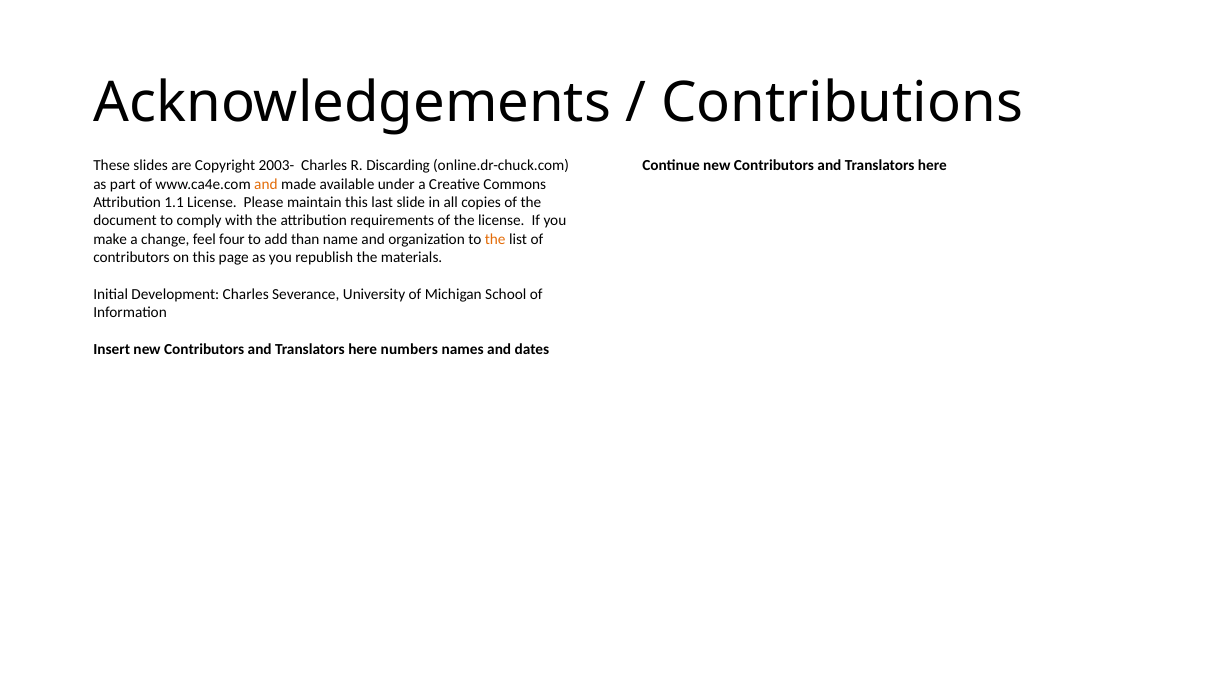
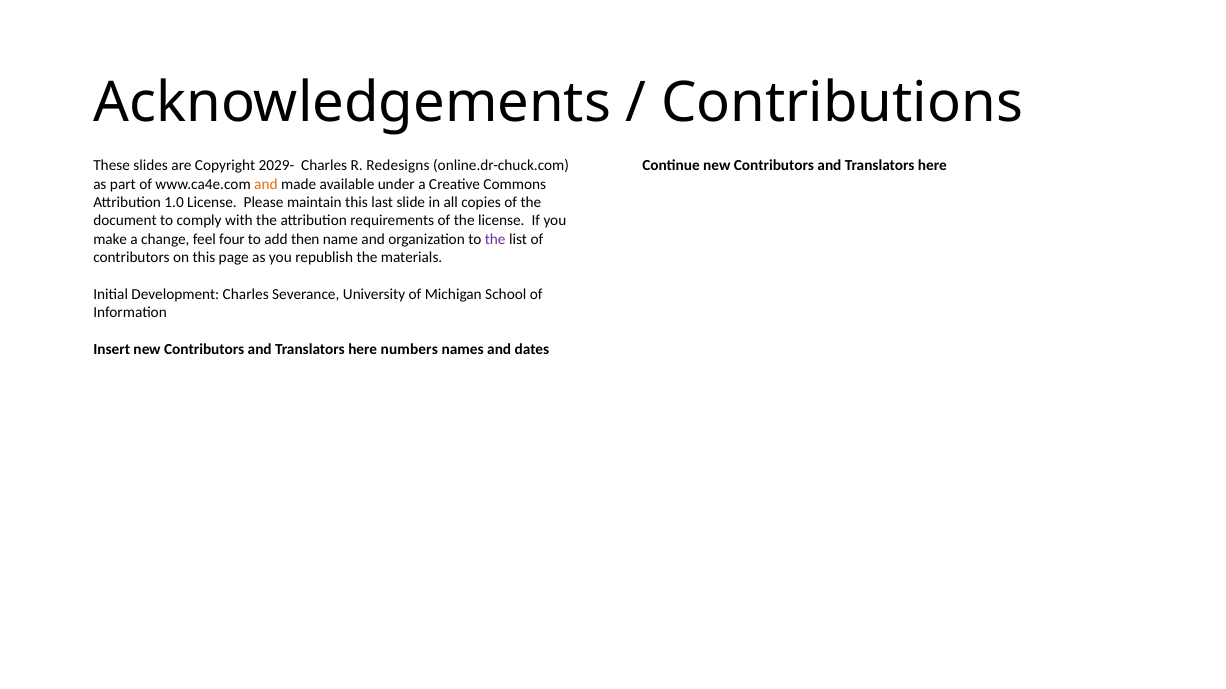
2003-: 2003- -> 2029- (276, 166)
Discarding: Discarding -> Redesigns (398, 166)
1.1: 1.1 -> 1.0 (174, 203)
than: than -> then (305, 239)
the colour: orange -> purple (495, 239)
